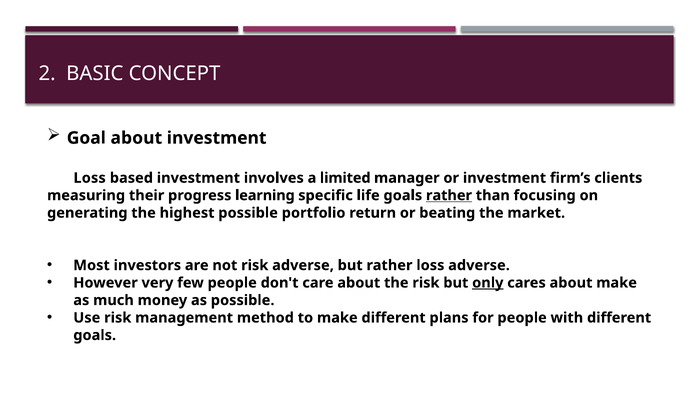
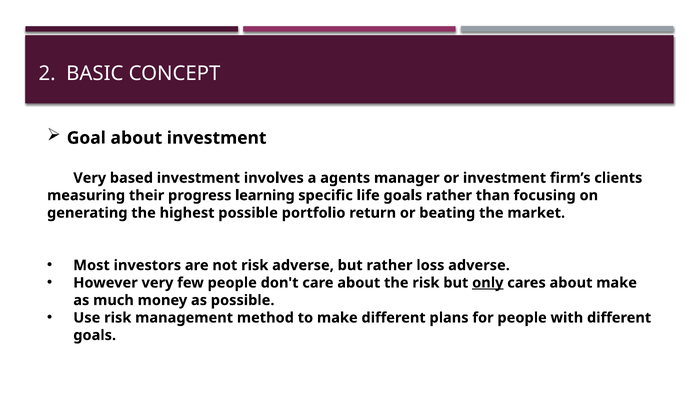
Loss: Loss -> Very (90, 178)
limited: limited -> agents (345, 178)
rather underline: present -> none (449, 196)
